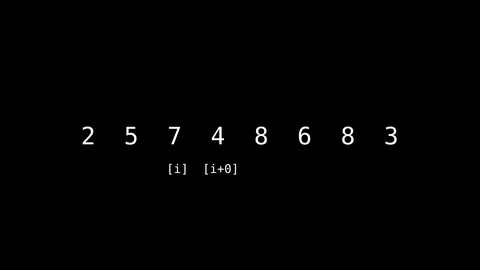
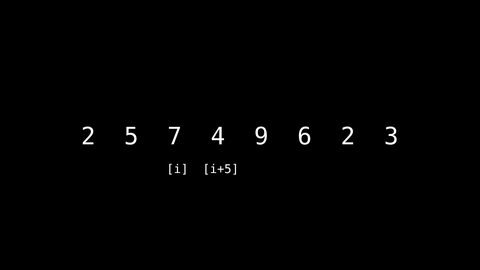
4 8: 8 -> 9 (261, 137)
6 8: 8 -> 2 (348, 137)
i+0: i+0 -> i+5 (221, 169)
